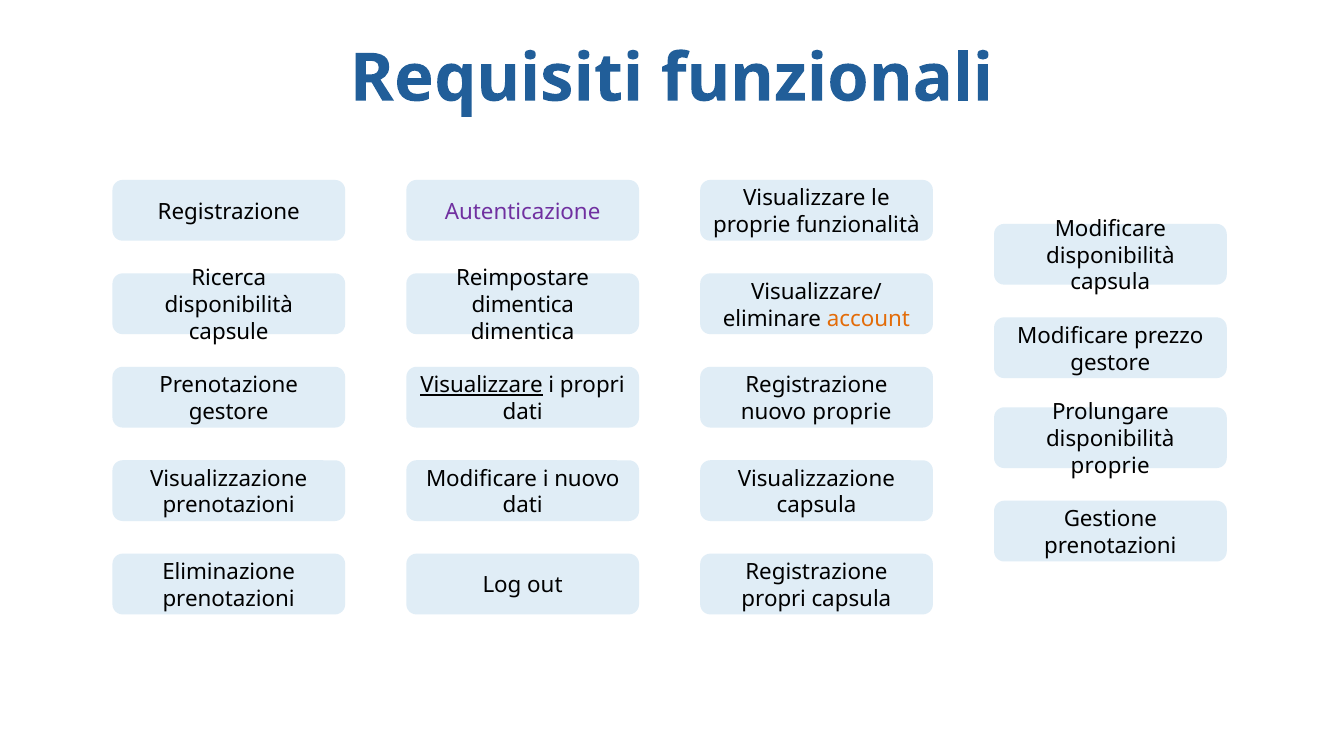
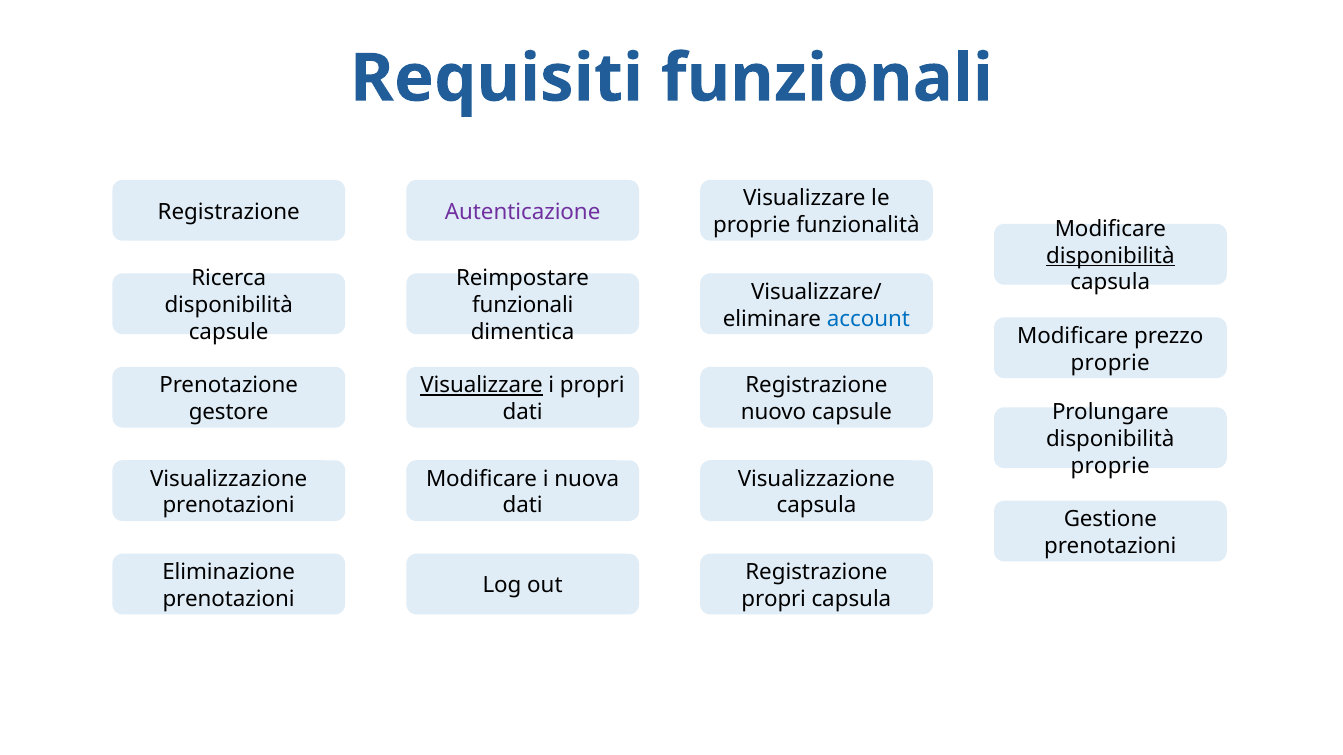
disponibilità underline: none -> present (1110, 256)
dimentica: dimentica -> funzionali (523, 305)
account colour: orange -> blue (868, 319)
gestore: gestore -> proprie (1110, 363)
nuovo proprie: proprie -> capsule (852, 412)
i nuovo: nuovo -> nuova (587, 479)
